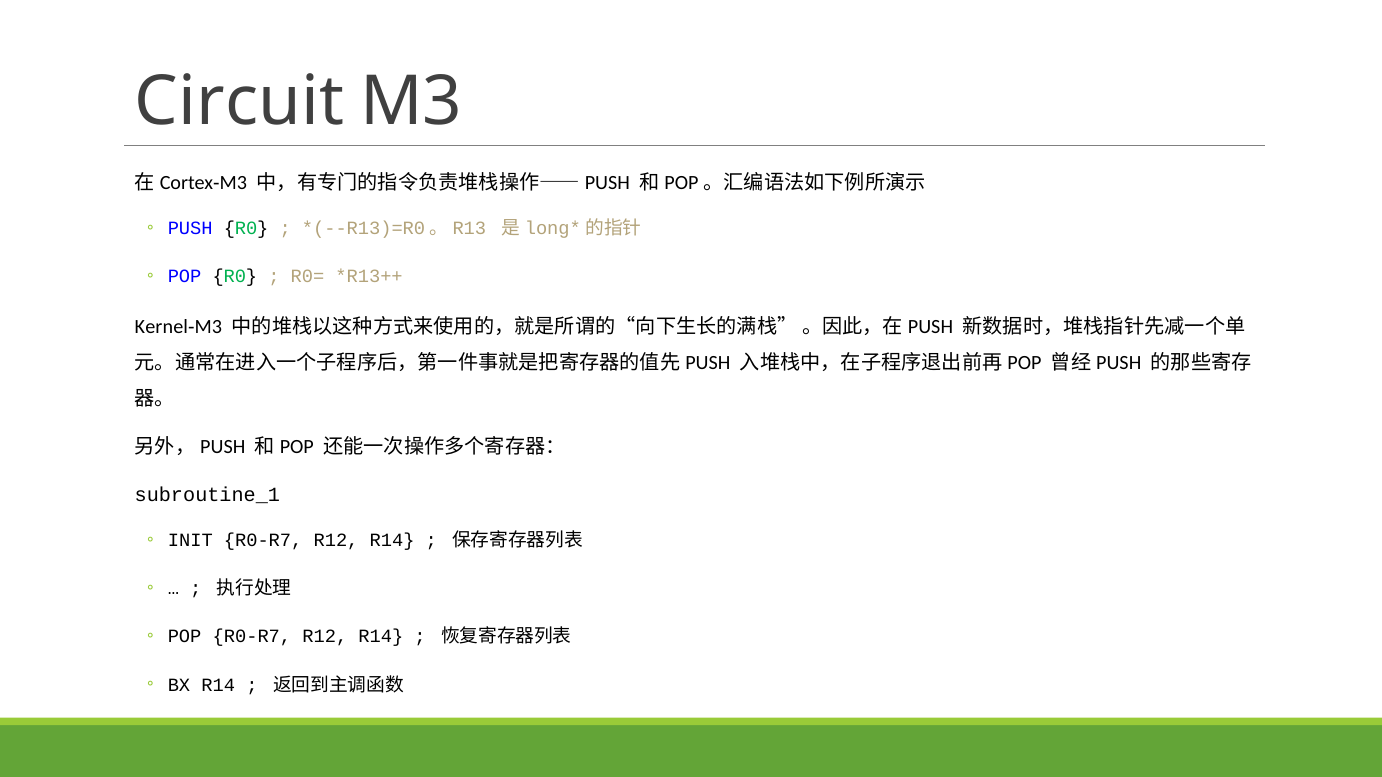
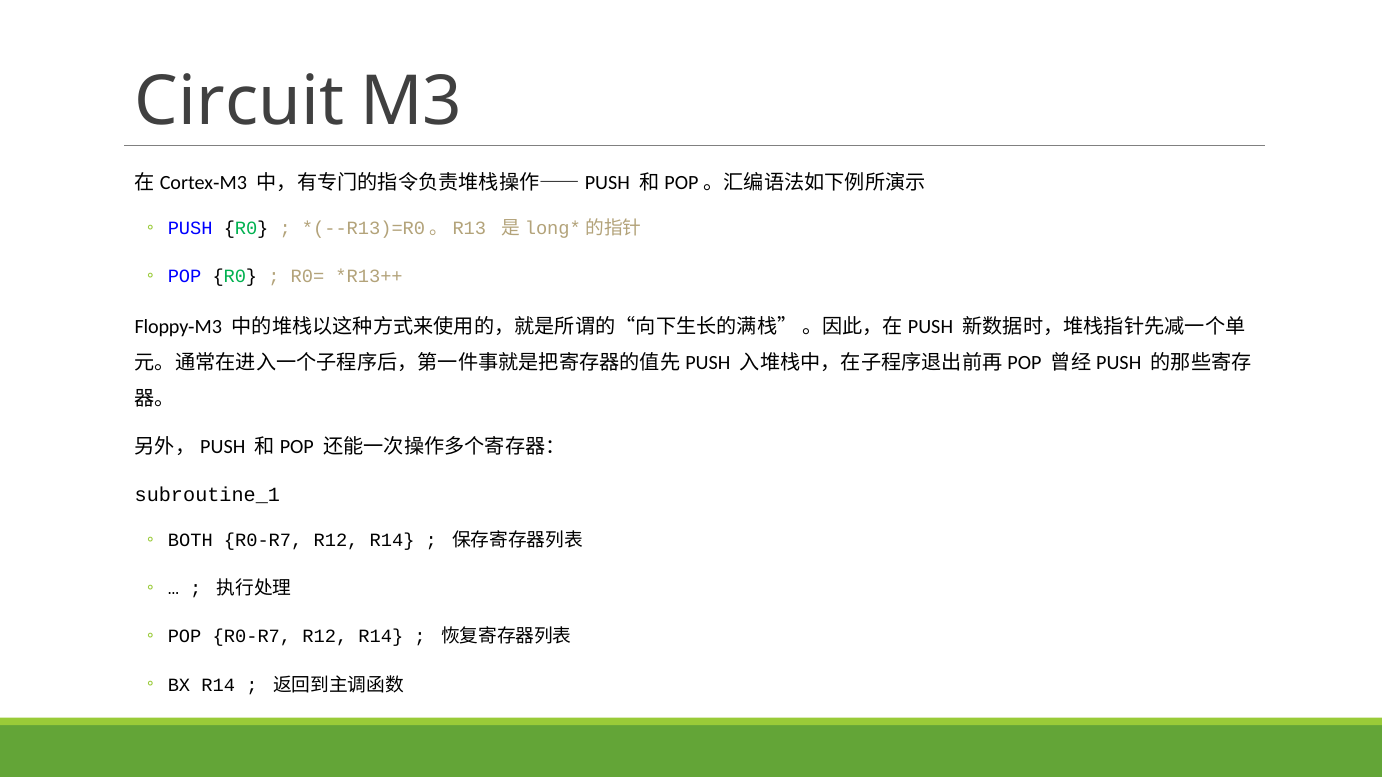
Kernel: Kernel -> Floppy (162, 327)
INIT: INIT -> BOTH (190, 541)
